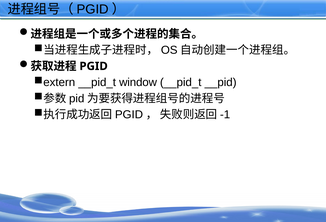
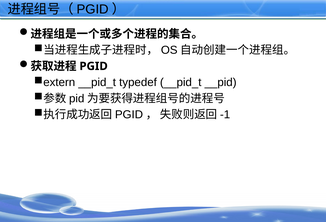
window: window -> typedef (138, 82)
